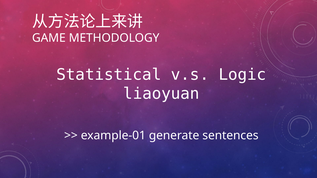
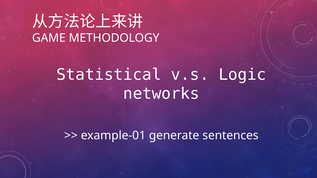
liaoyuan: liaoyuan -> networks (161, 94)
